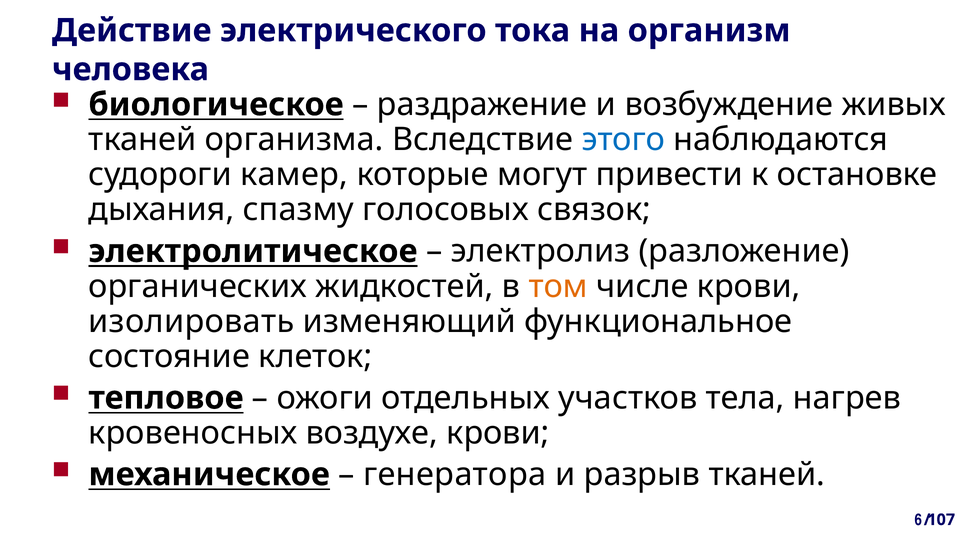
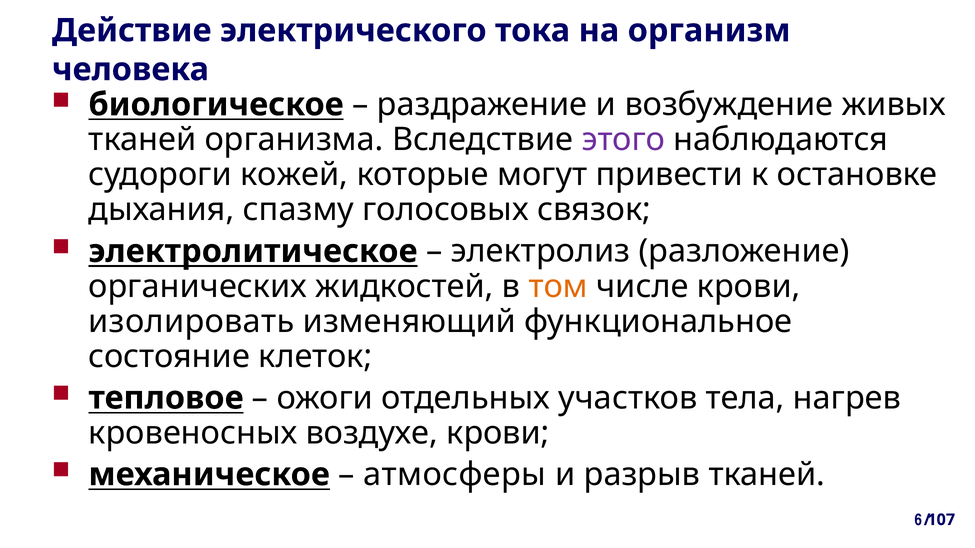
этого colour: blue -> purple (623, 140)
камер: камер -> кожей (294, 175)
генератора: генератора -> атмосферы (455, 475)
